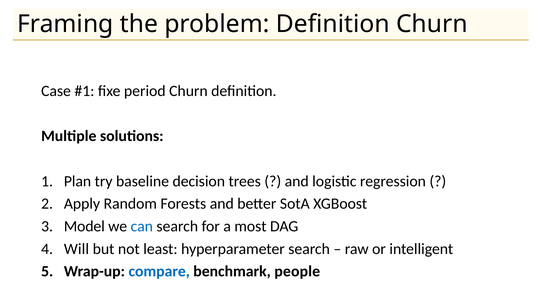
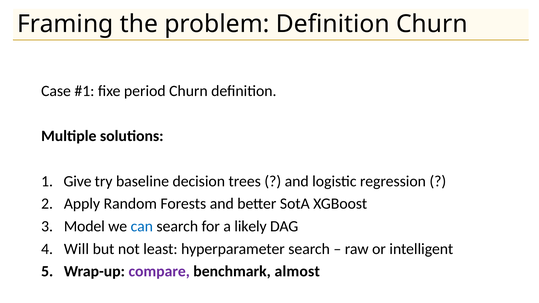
Plan: Plan -> Give (78, 181)
most: most -> likely (251, 226)
compare colour: blue -> purple (159, 272)
people: people -> almost (297, 272)
